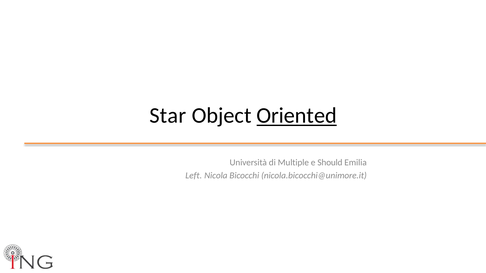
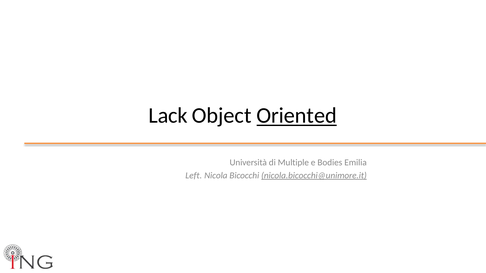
Star: Star -> Lack (168, 116)
Should: Should -> Bodies (330, 163)
nicola.bicocchi@unimore.it underline: none -> present (314, 176)
